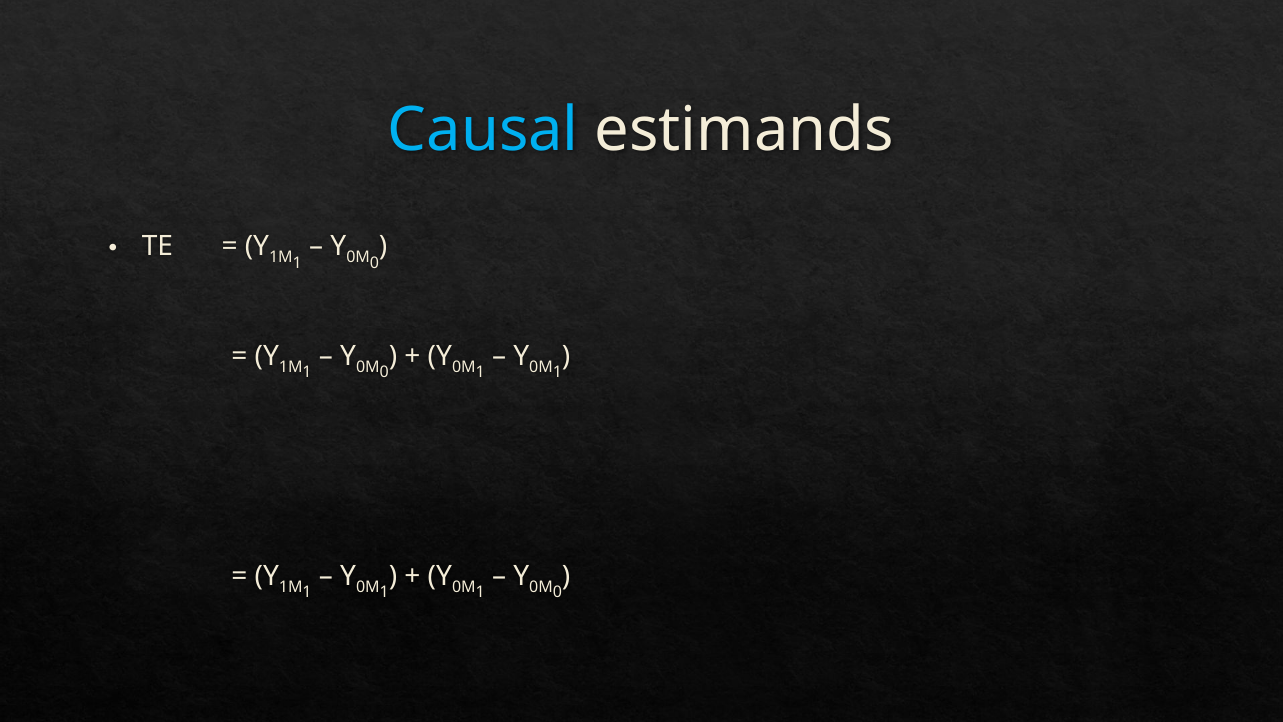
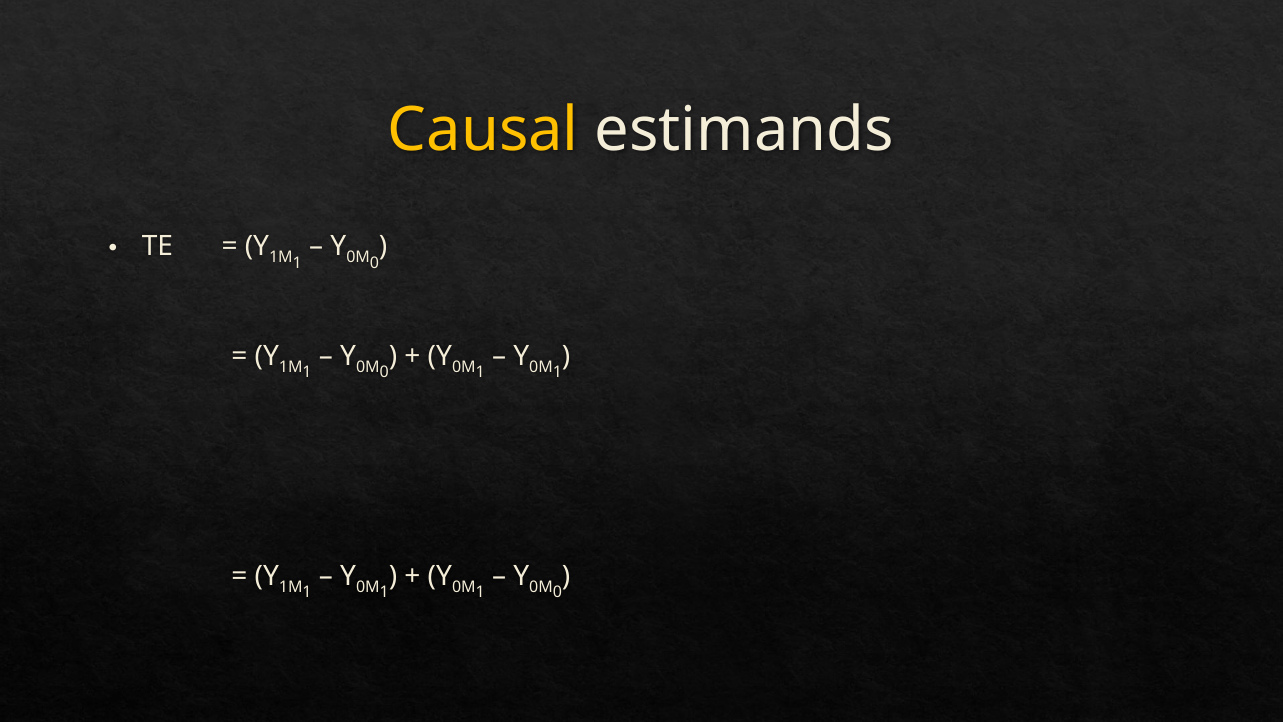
Causal colour: light blue -> yellow (483, 130)
